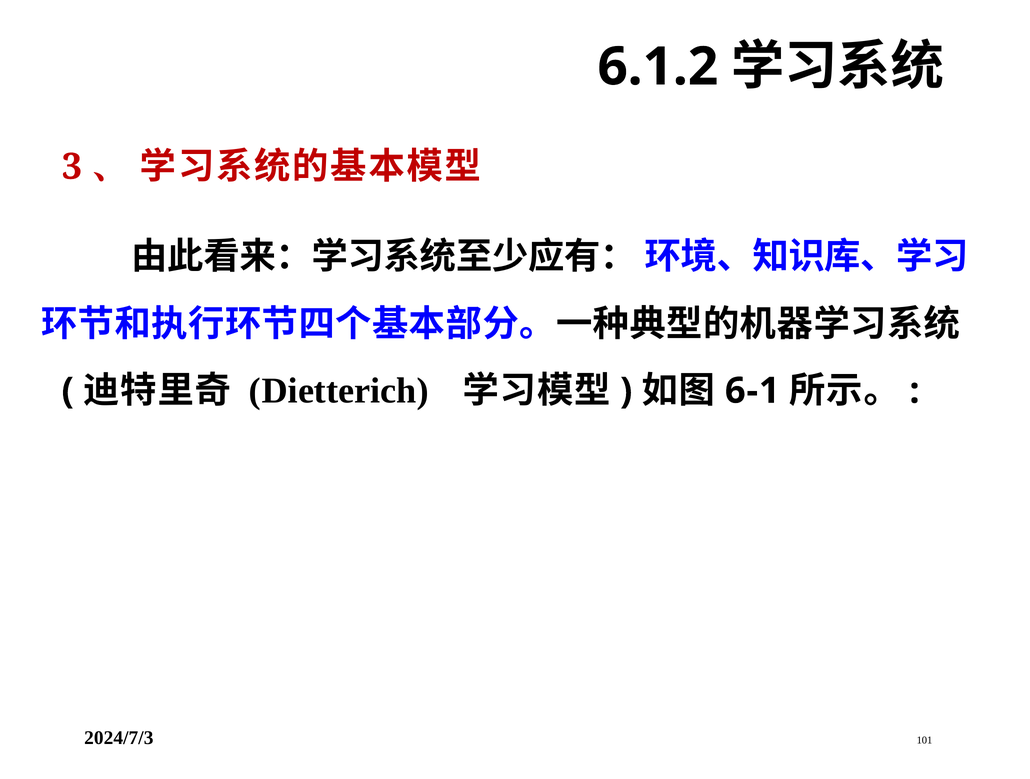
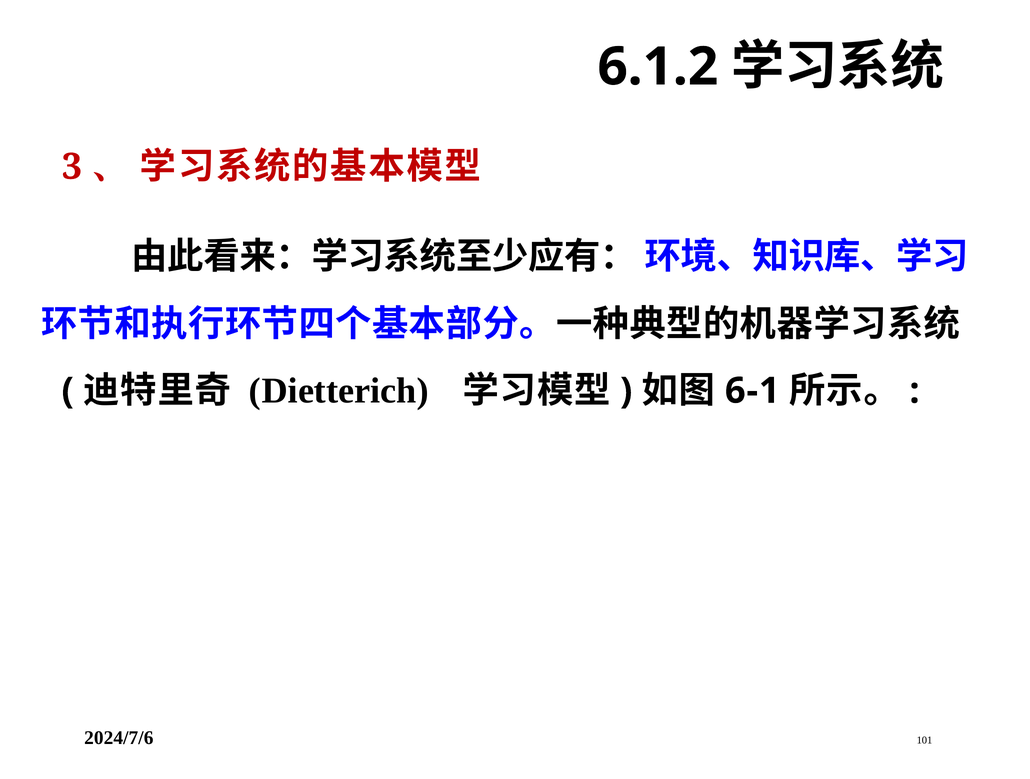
2024/7/3: 2024/7/3 -> 2024/7/6 (119, 738)
